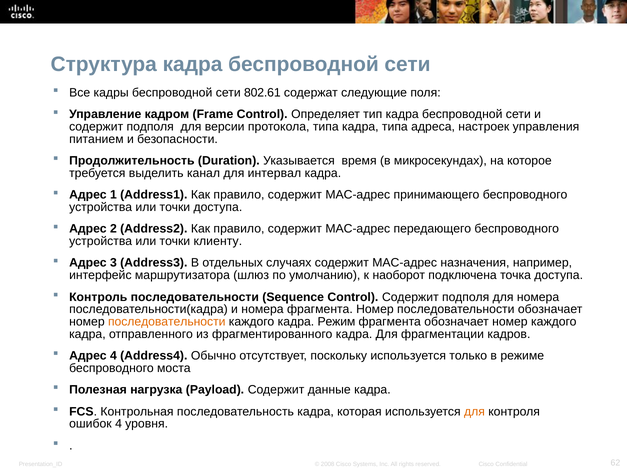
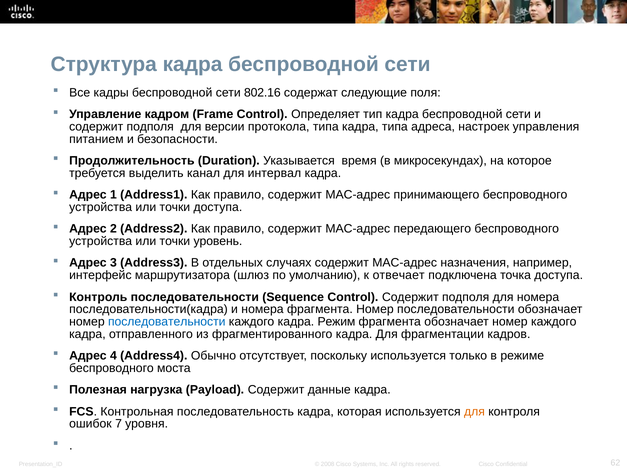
802.61: 802.61 -> 802.16 (262, 93)
клиенту: клиенту -> уровень (218, 242)
наоборот: наоборот -> отвечает (399, 276)
последовательности colour: orange -> blue (167, 322)
ошибок 4: 4 -> 7 (119, 424)
